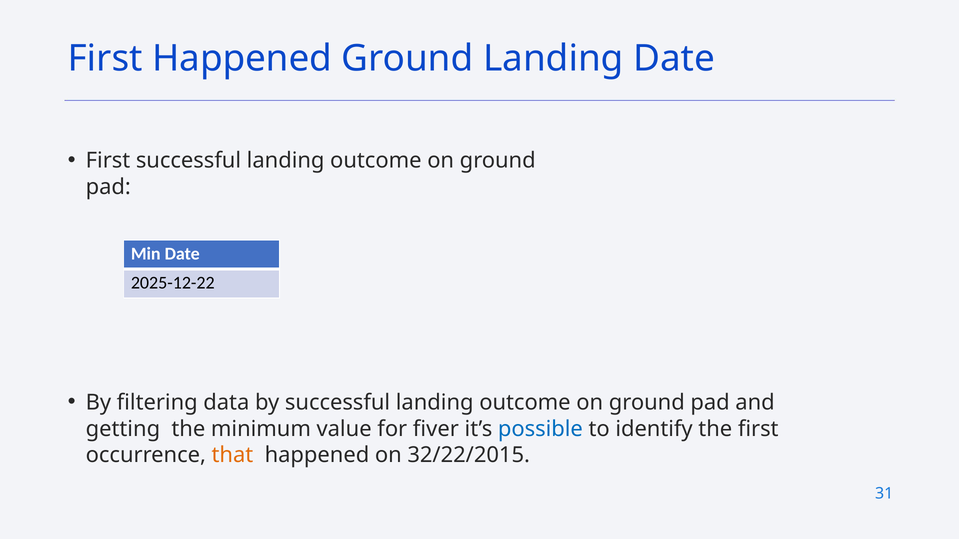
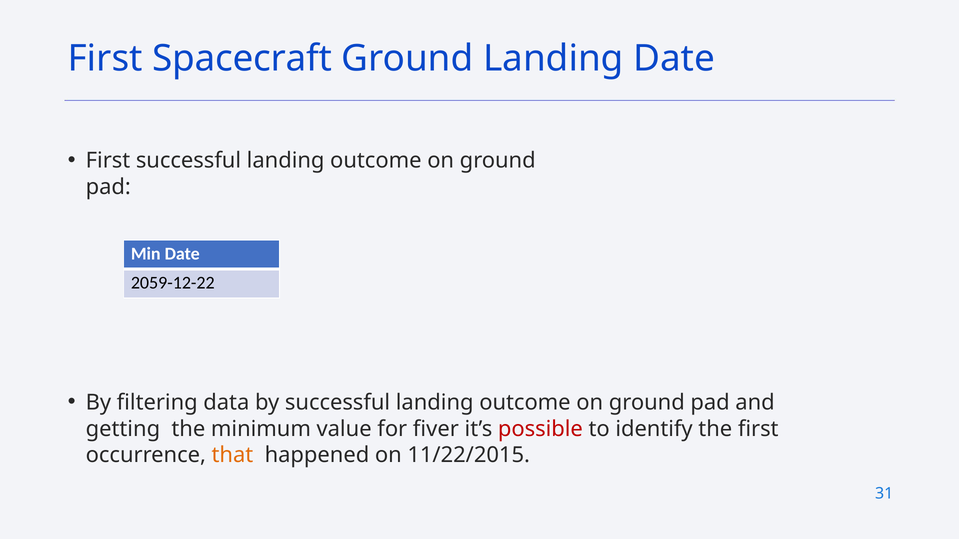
First Happened: Happened -> Spacecraft (242, 59)
2025-12-22: 2025-12-22 -> 2059-12-22 (173, 283)
possible colour: blue -> red (540, 429)
32/22/2015: 32/22/2015 -> 11/22/2015 (469, 455)
